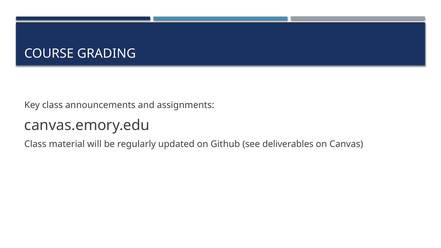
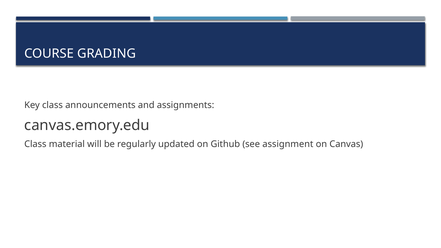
deliverables: deliverables -> assignment (288, 144)
